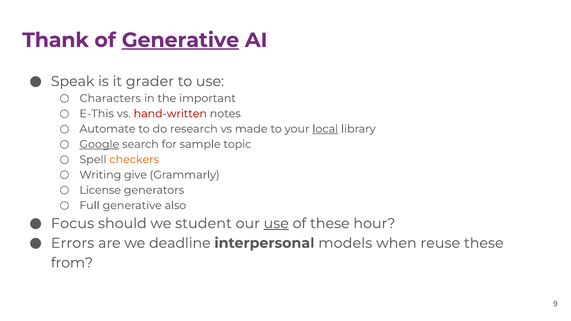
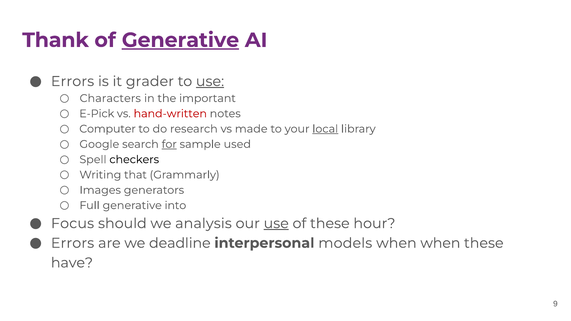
Speak: Speak -> Errors (73, 81)
use underline: none -> present (210, 81)
E-This: E-This -> E-Pick (97, 114)
Automate: Automate -> Computer (108, 129)
Google underline: present -> none (99, 144)
for underline: none -> present (169, 144)
topic: topic -> used (237, 144)
checkers colour: orange -> black (134, 160)
give: give -> that (135, 175)
License: License -> Images (100, 190)
also: also -> into (175, 206)
student: student -> analysis (203, 224)
when reuse: reuse -> when (440, 243)
from: from -> have (72, 263)
